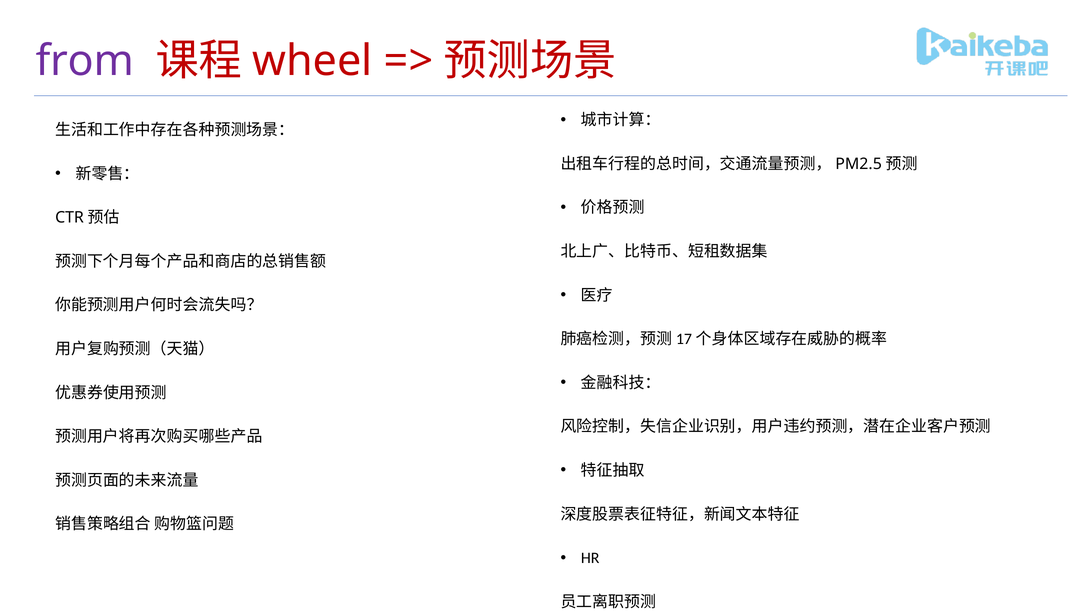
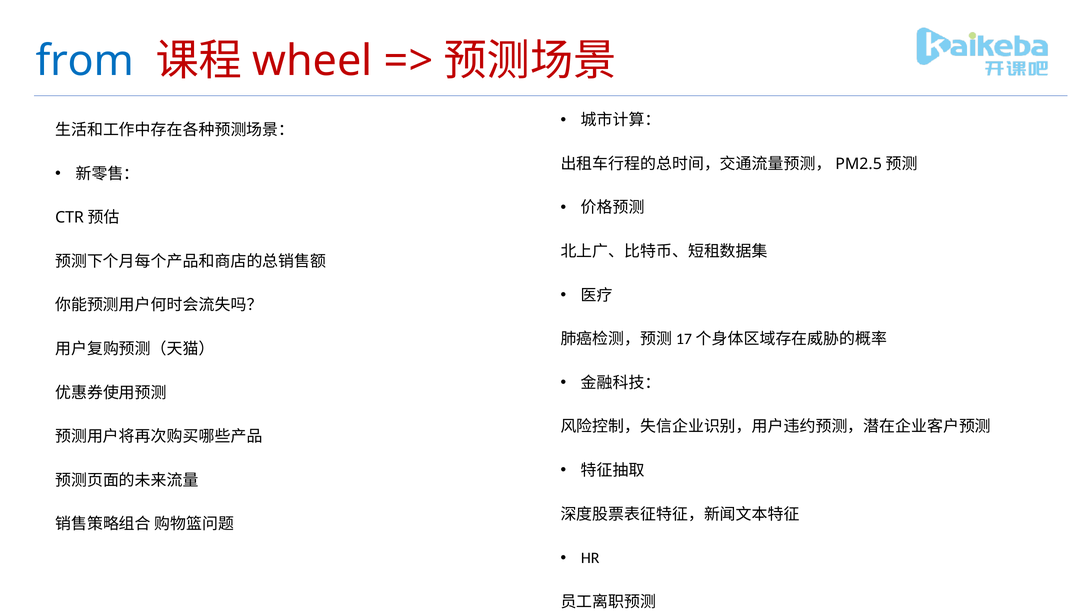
from colour: purple -> blue (85, 61)
